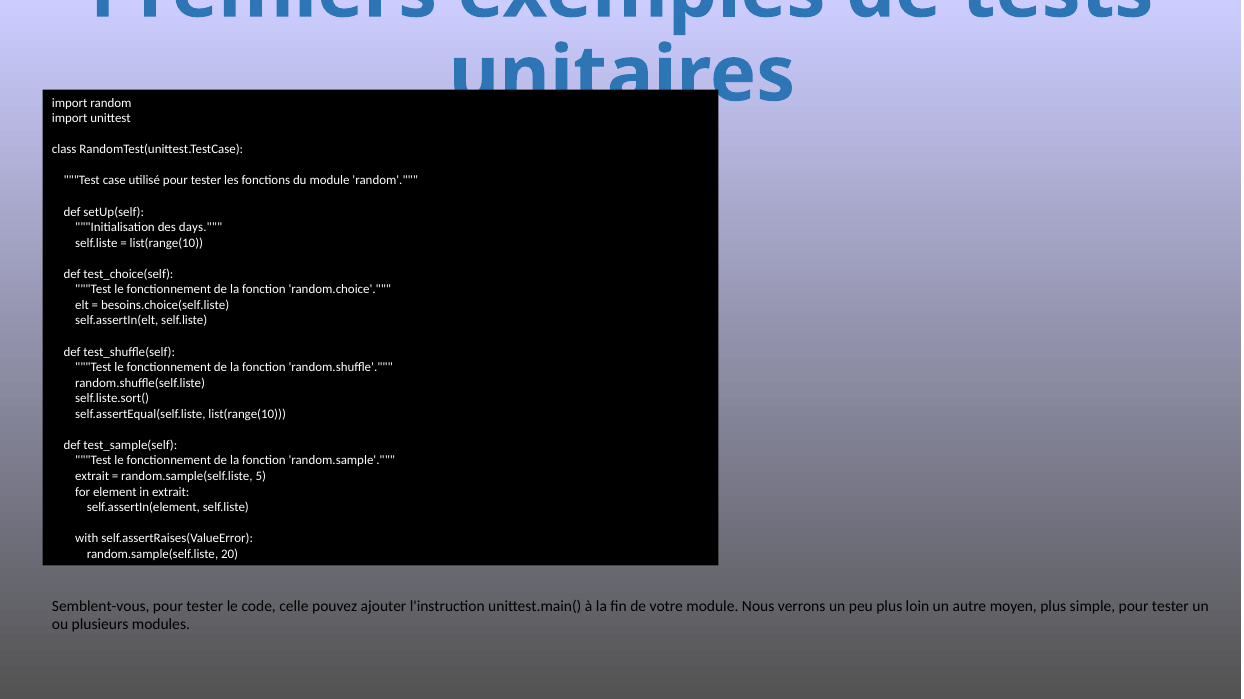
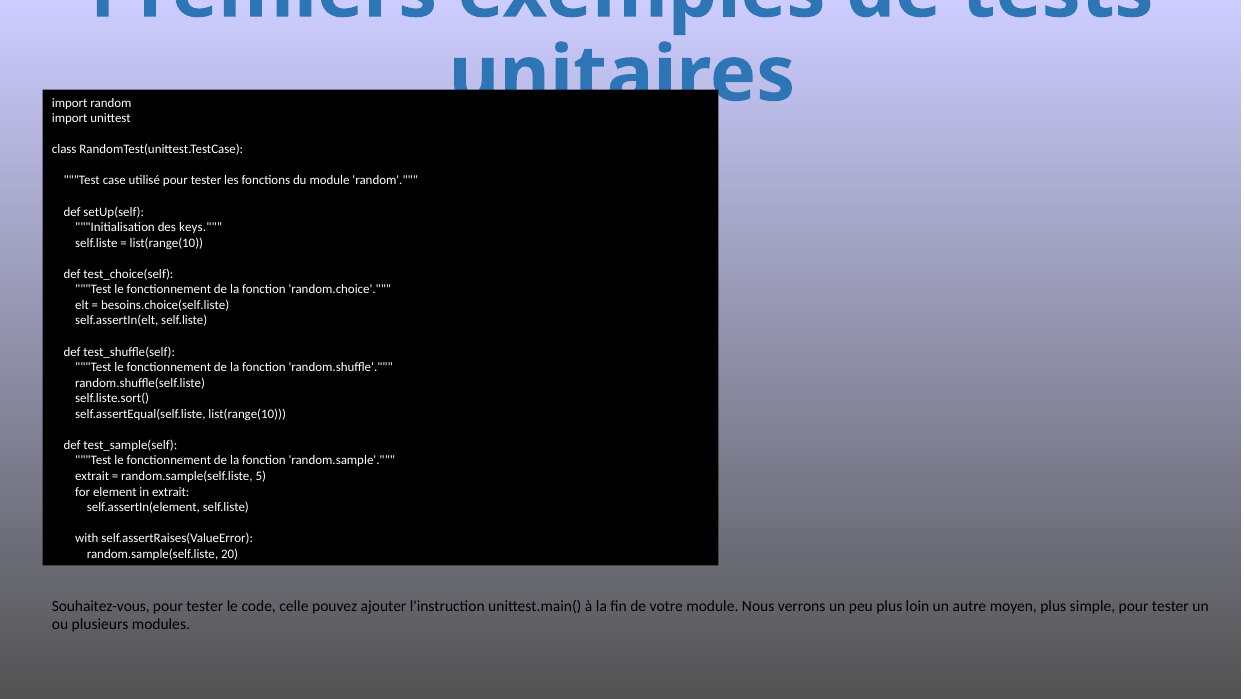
days: days -> keys (201, 228)
Semblent-vous: Semblent-vous -> Souhaitez-vous (101, 607)
